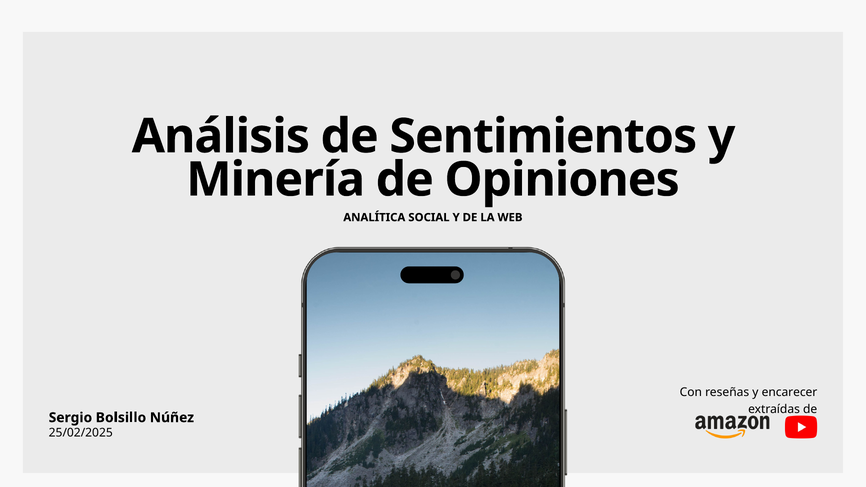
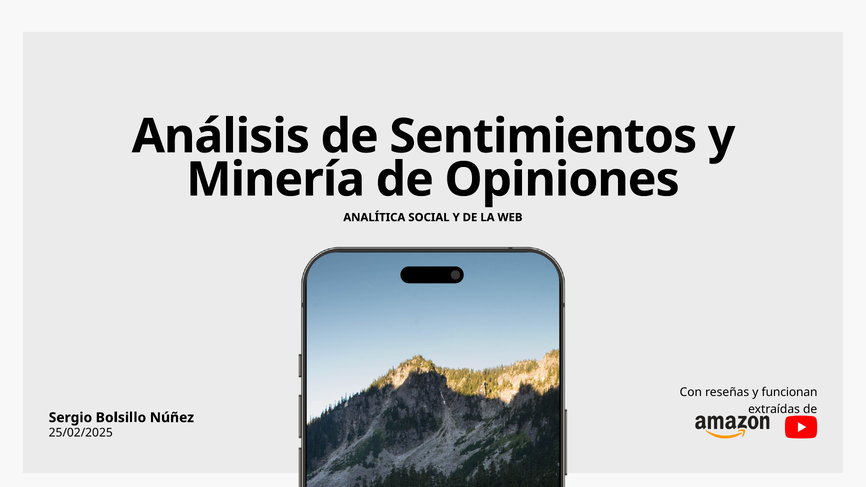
encarecer: encarecer -> funcionan (790, 392)
